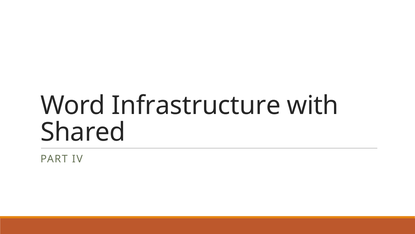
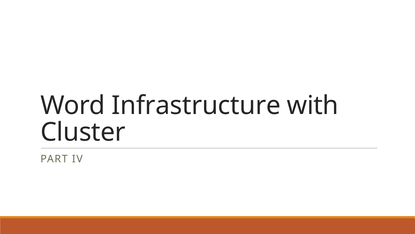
Shared: Shared -> Cluster (83, 132)
